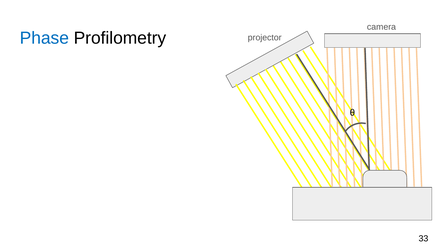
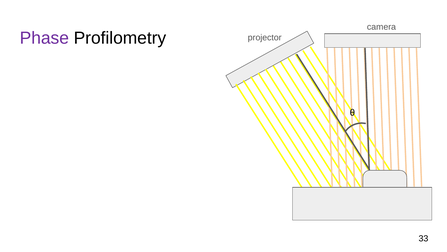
Phase colour: blue -> purple (44, 38)
